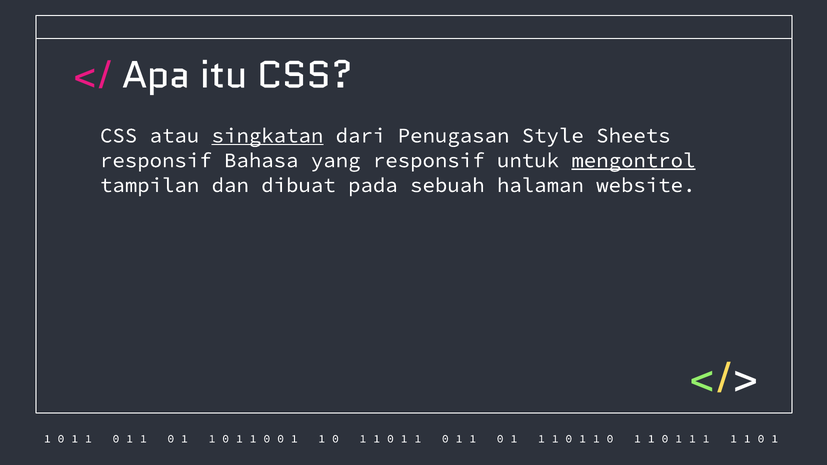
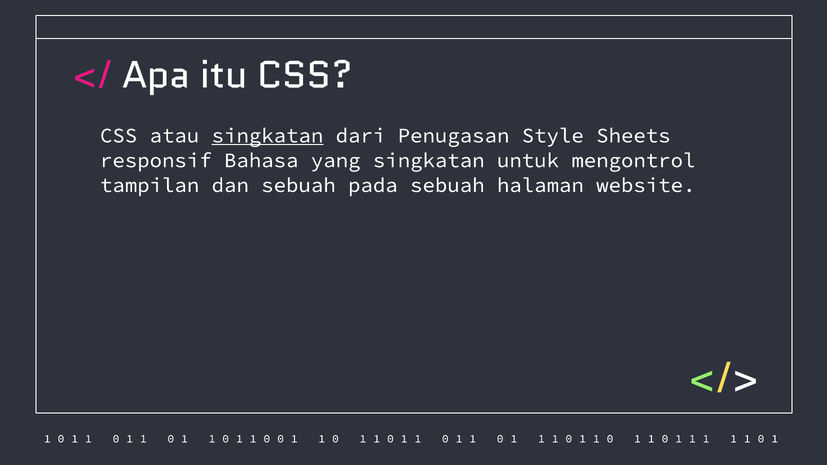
yang responsif: responsif -> singkatan (429, 160)
mengontrol underline: present -> none (633, 160)
dan dibuat: dibuat -> sebuah (298, 185)
